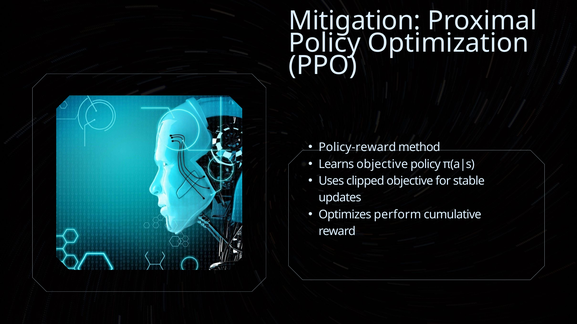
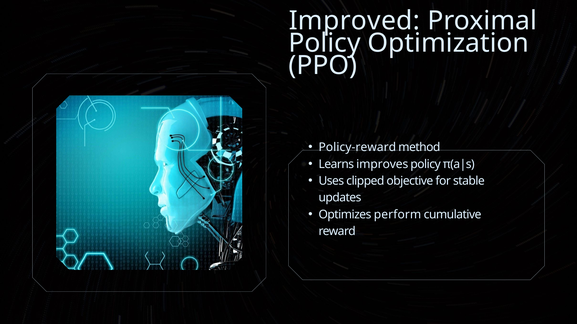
Mitigation: Mitigation -> Improved (354, 21)
Learns objective: objective -> improves (382, 164)
